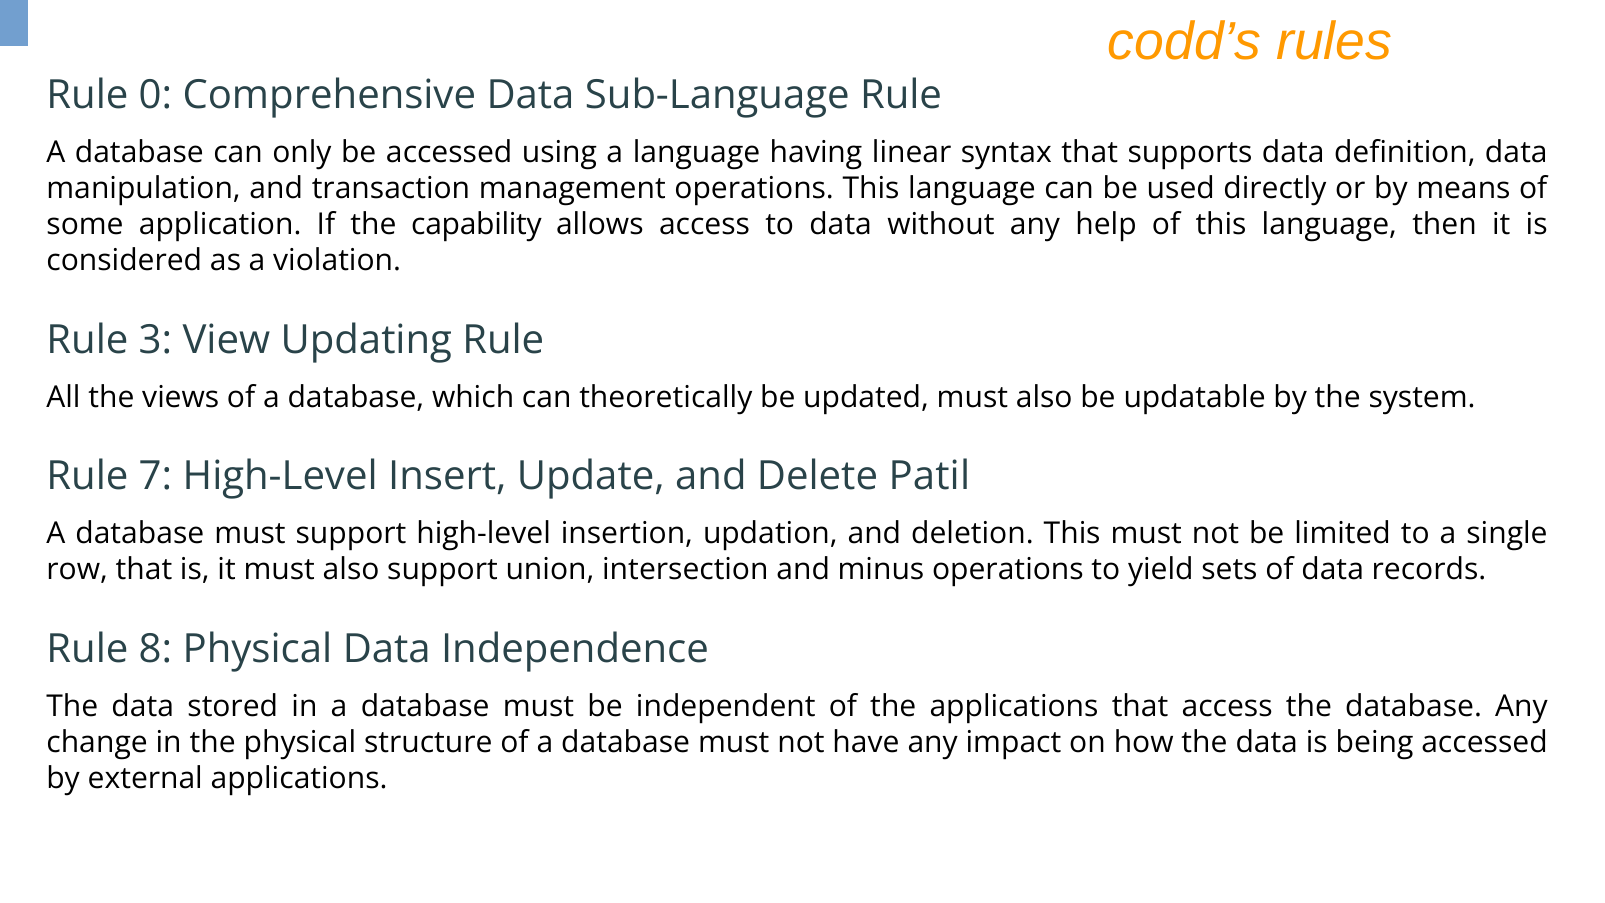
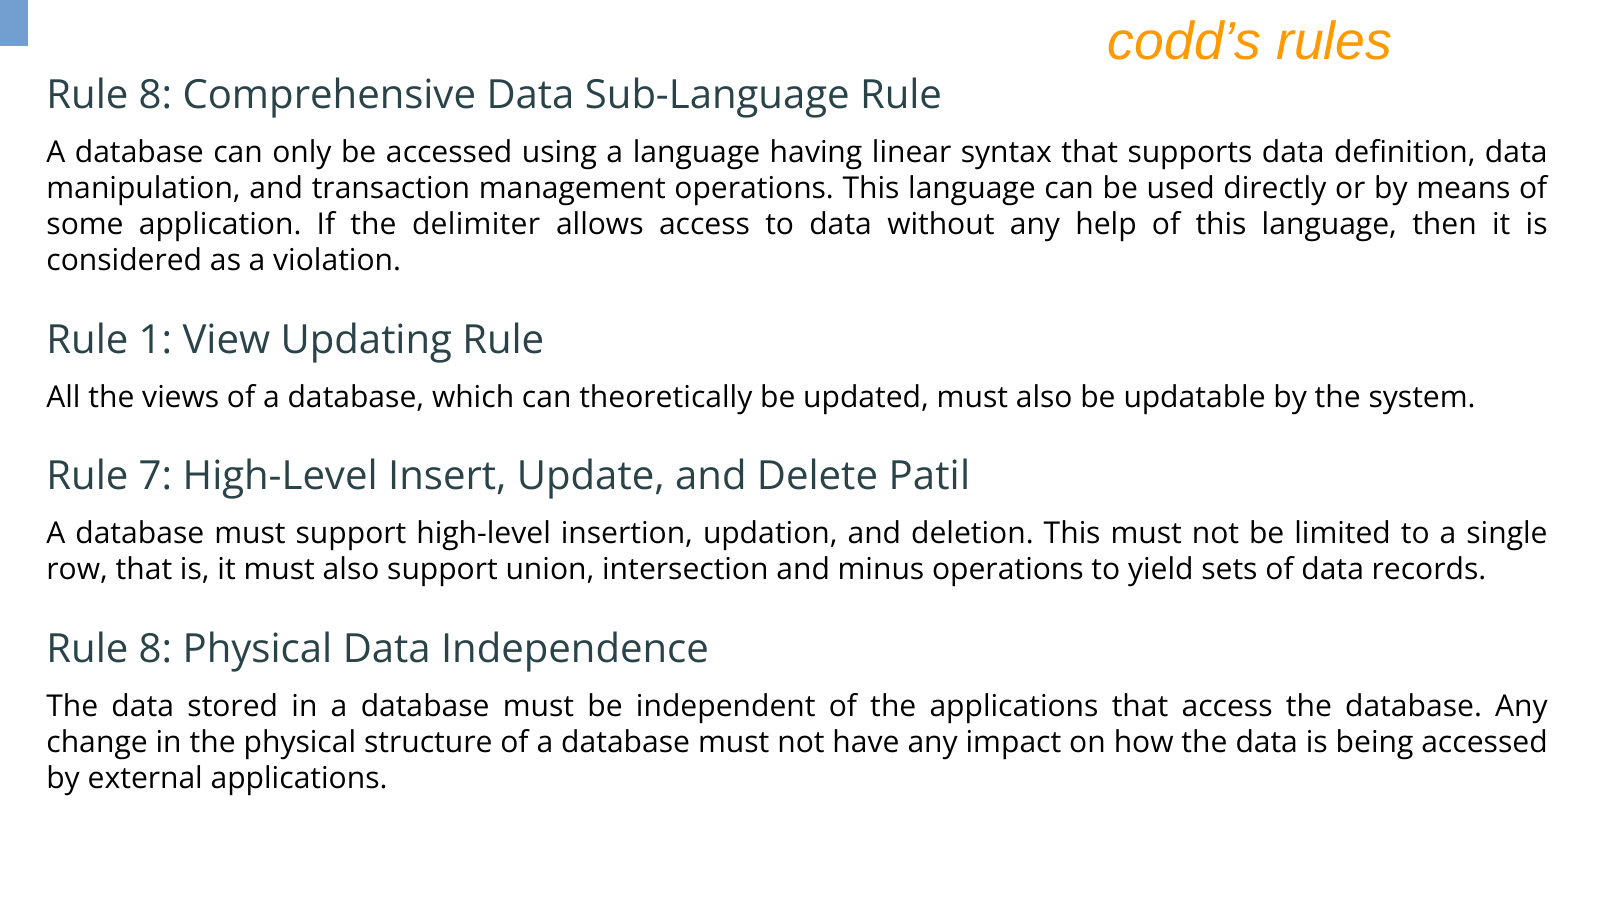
0: 0 -> 8 (155, 95)
capability: capability -> delimiter (476, 225)
3: 3 -> 1 (155, 340)
